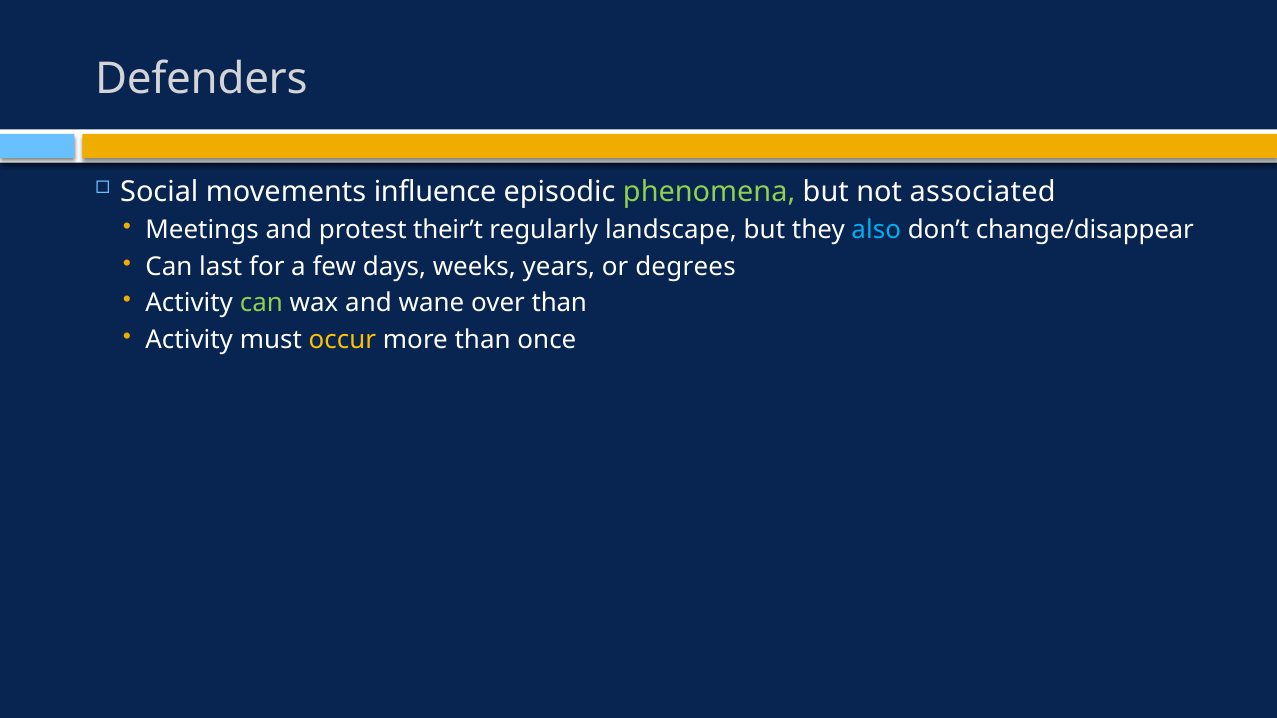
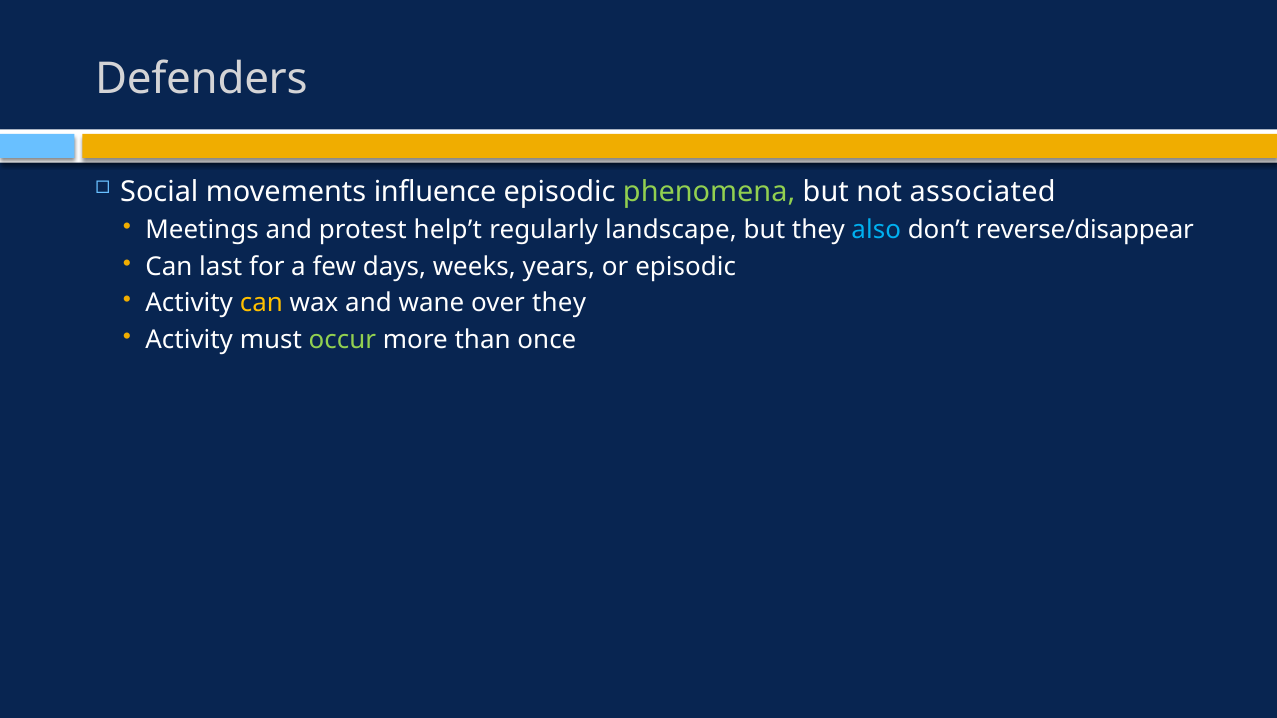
their’t: their’t -> help’t (448, 230)
change/disappear: change/disappear -> reverse/disappear (1085, 230)
or degrees: degrees -> episodic (686, 267)
can colour: light green -> yellow (261, 303)
over than: than -> they (559, 303)
occur colour: yellow -> light green (342, 340)
